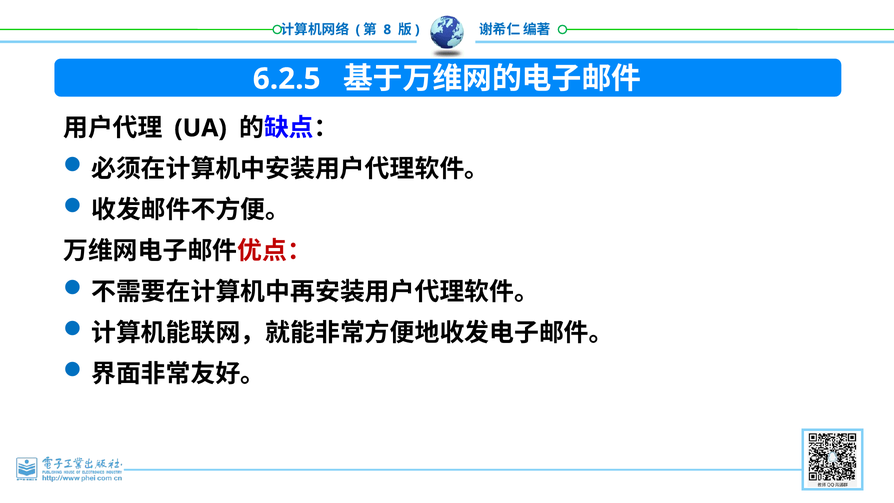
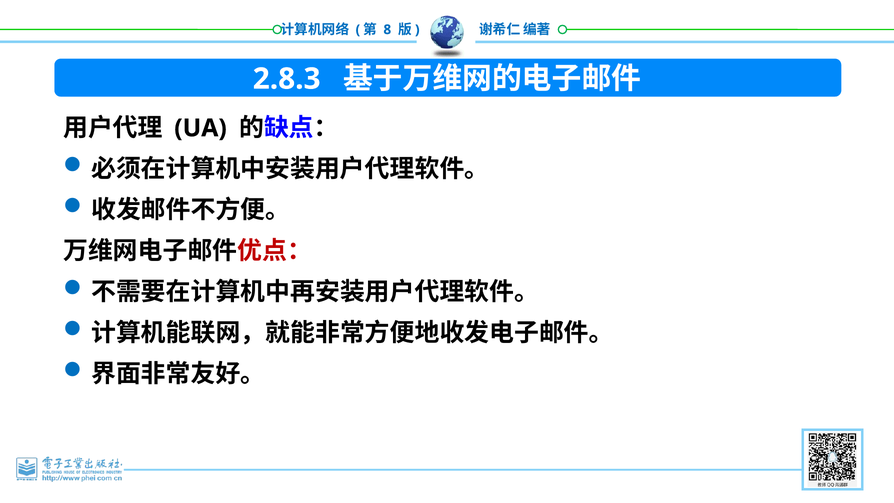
6.2.5: 6.2.5 -> 2.8.3 (287, 79)
